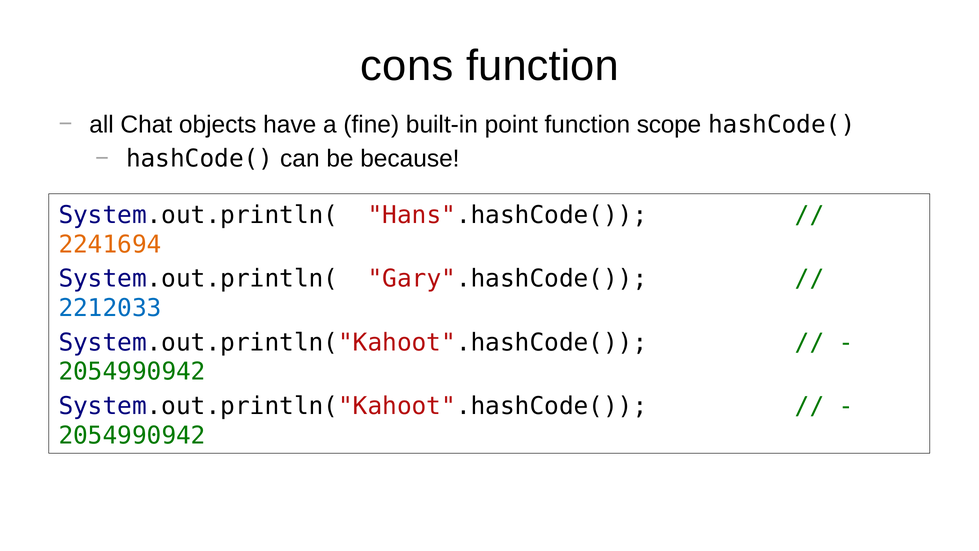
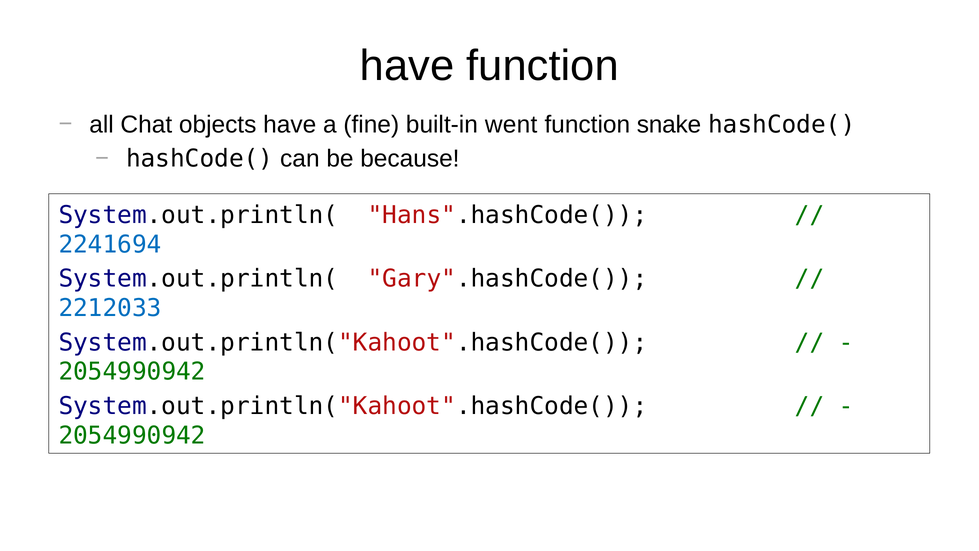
cons: cons -> have (407, 66)
point: point -> went (511, 124)
scope: scope -> snake (669, 124)
2241694 colour: orange -> blue (110, 244)
